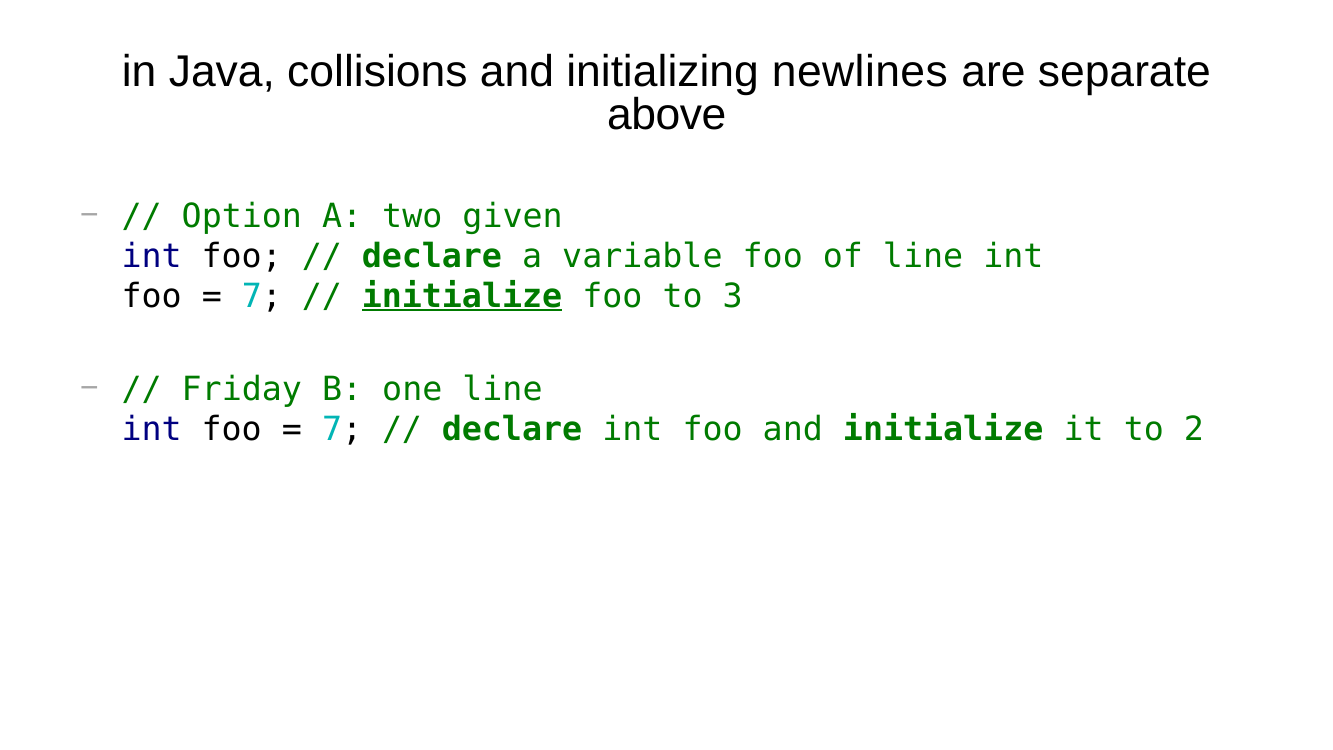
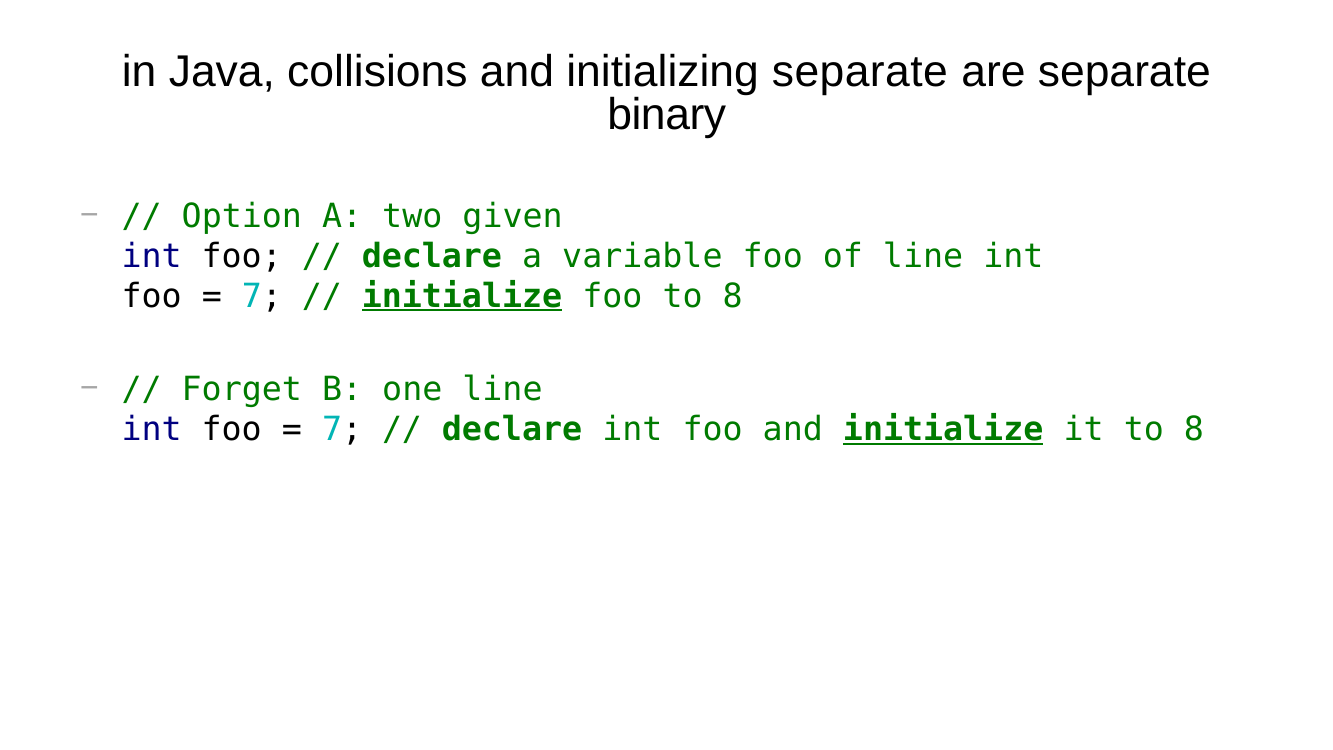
initializing newlines: newlines -> separate (860, 72)
above: above -> binary (667, 114)
foo to 3: 3 -> 8 (733, 296)
Friday: Friday -> Forget (242, 389)
initialize underline: none -> present (943, 429)
it to 2: 2 -> 8 (1194, 429)
